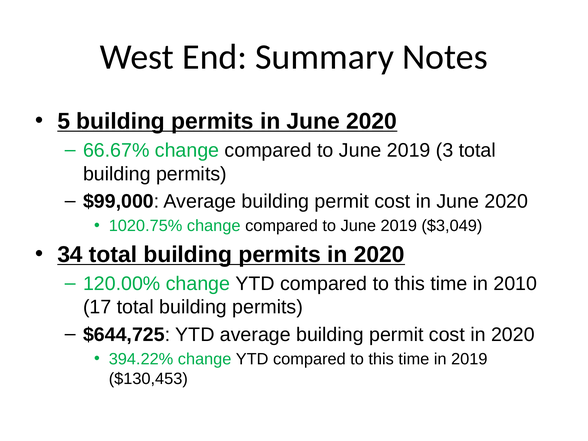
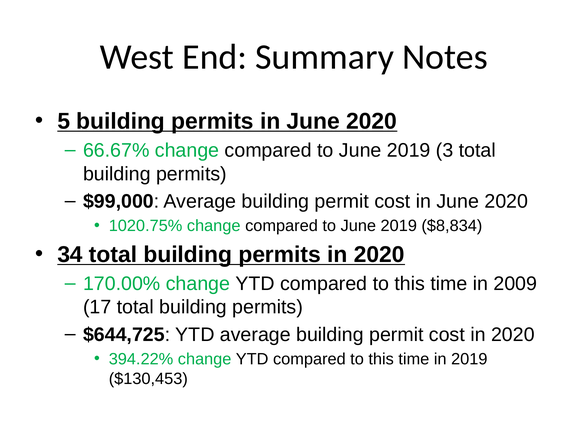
$3,049: $3,049 -> $8,834 (452, 226)
120.00%: 120.00% -> 170.00% (122, 284)
2010: 2010 -> 2009 (515, 284)
